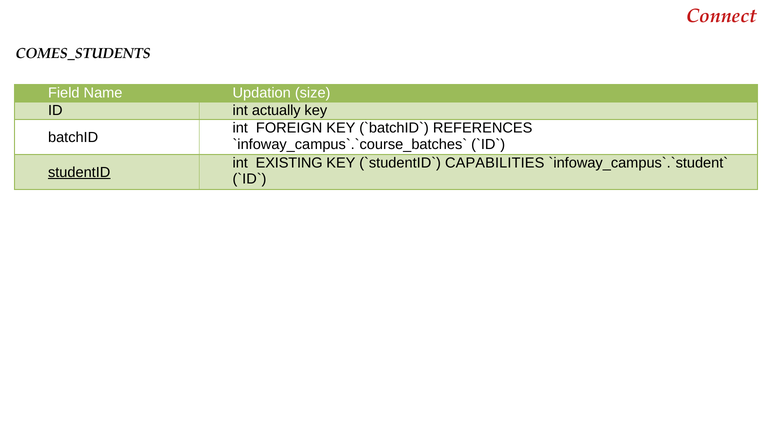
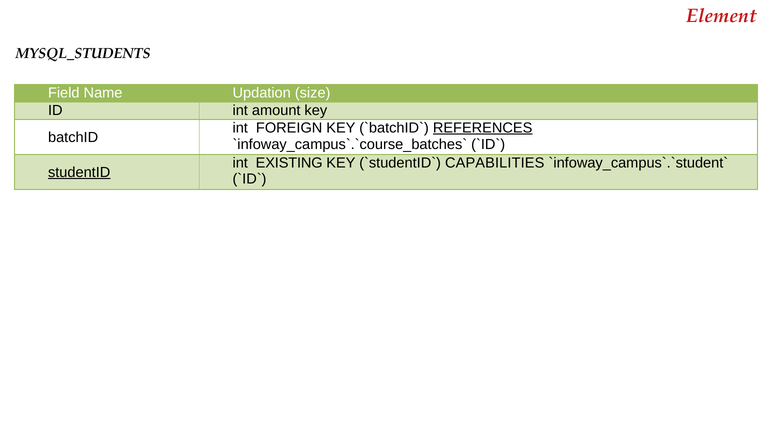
Connect: Connect -> Element (721, 16)
COMES_STUDENTS: COMES_STUDENTS -> MYSQL_STUDENTS (83, 53)
actually: actually -> amount (276, 110)
REFERENCES underline: none -> present (483, 128)
